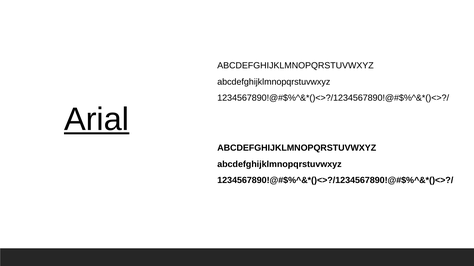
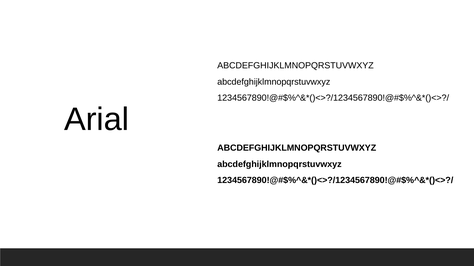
Arial underline: present -> none (97, 120)
